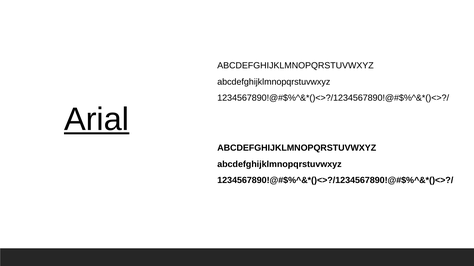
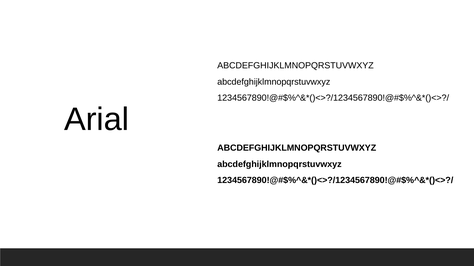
Arial underline: present -> none (97, 120)
